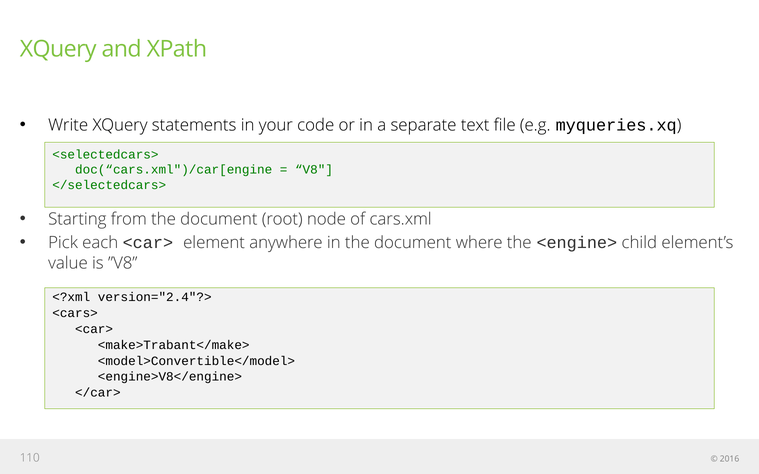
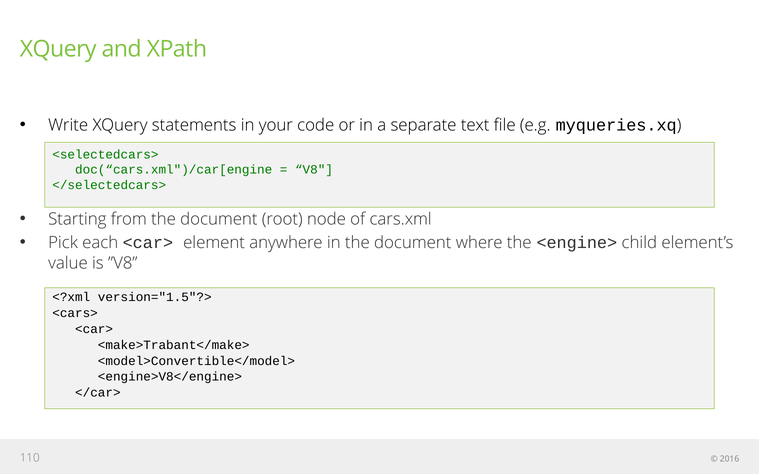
version="2.4"?>: version="2.4"?> -> version="1.5"?> (155, 297)
